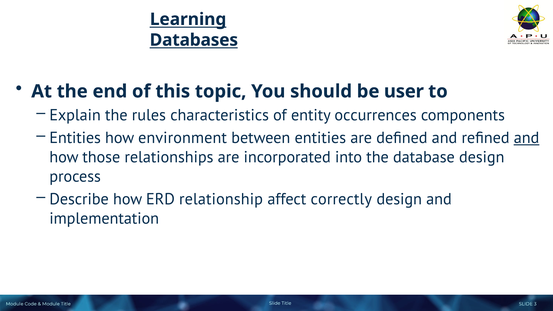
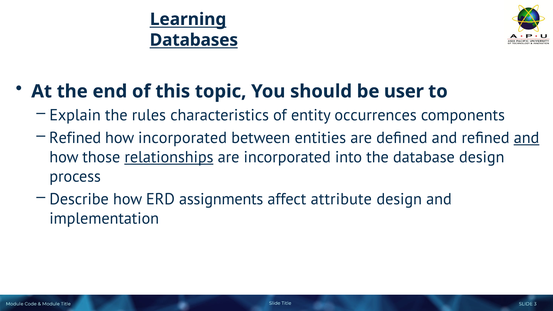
Entities: Entities -> Refined (75, 138)
how environment: environment -> incorporated (183, 138)
relationships underline: none -> present (169, 157)
relationship: relationship -> assignments (221, 199)
correctly: correctly -> attribute (341, 199)
